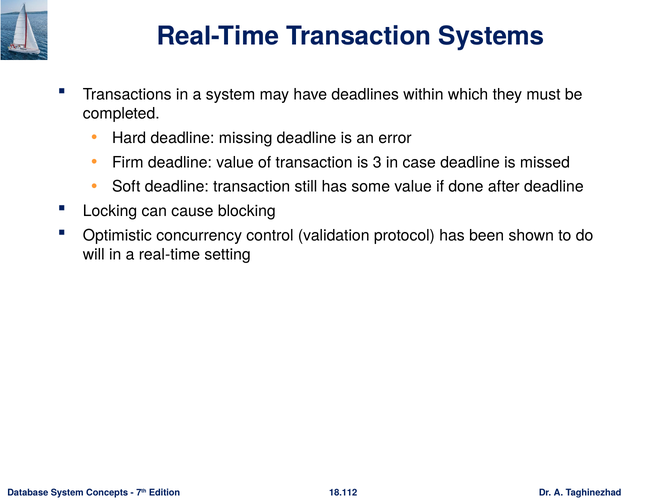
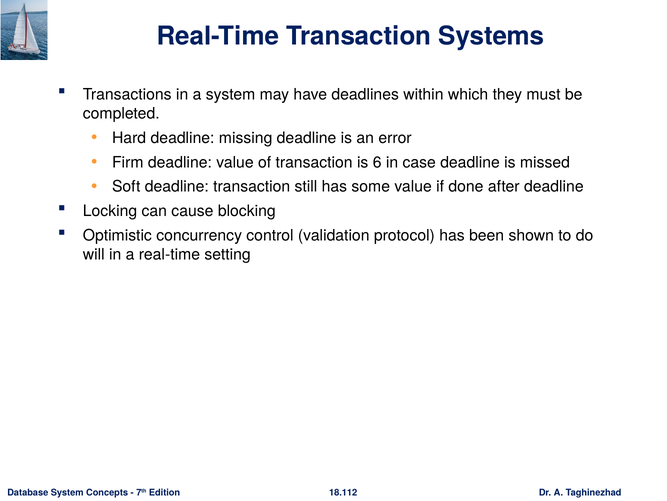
3: 3 -> 6 (377, 162)
